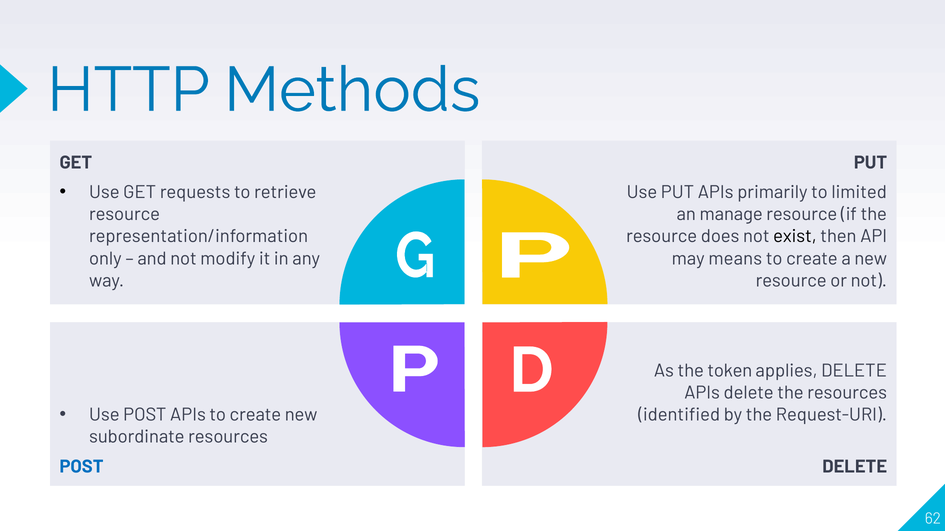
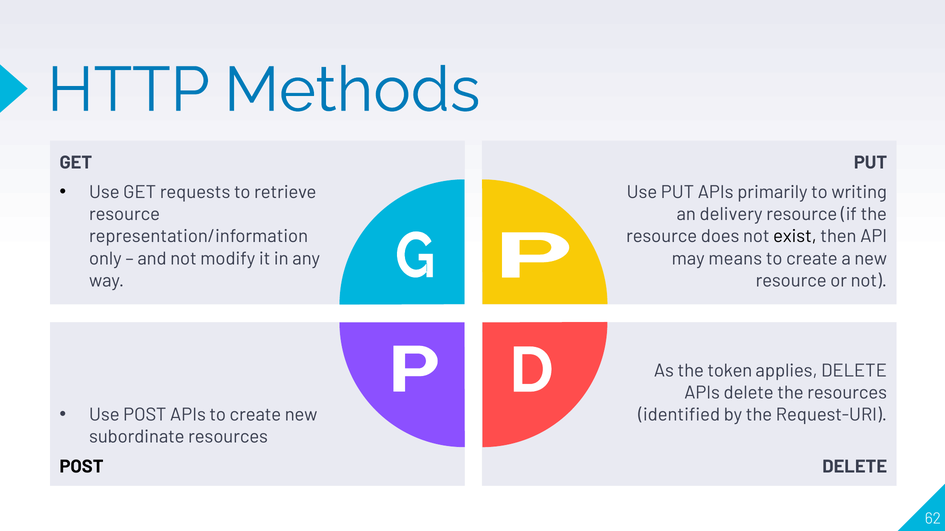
limited: limited -> writing (859, 193)
manage: manage -> delivery (731, 215)
POST colour: blue -> black (82, 467)
